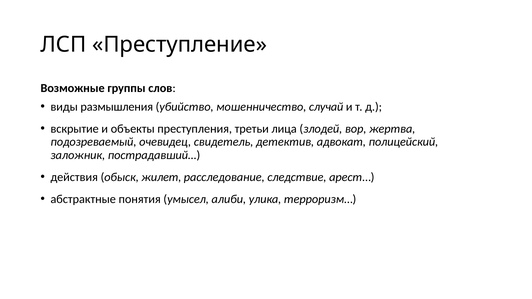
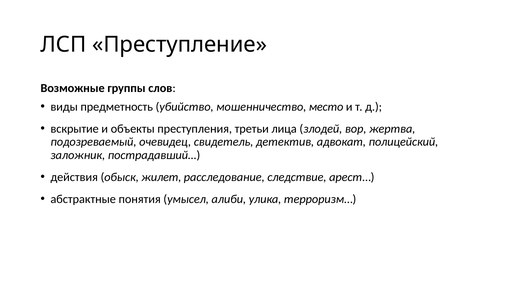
размышления: размышления -> предметность (117, 107)
случай: случай -> место (326, 107)
